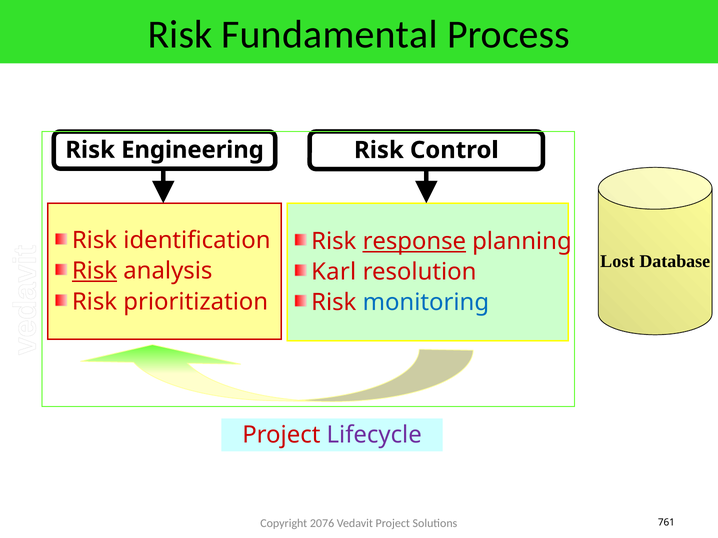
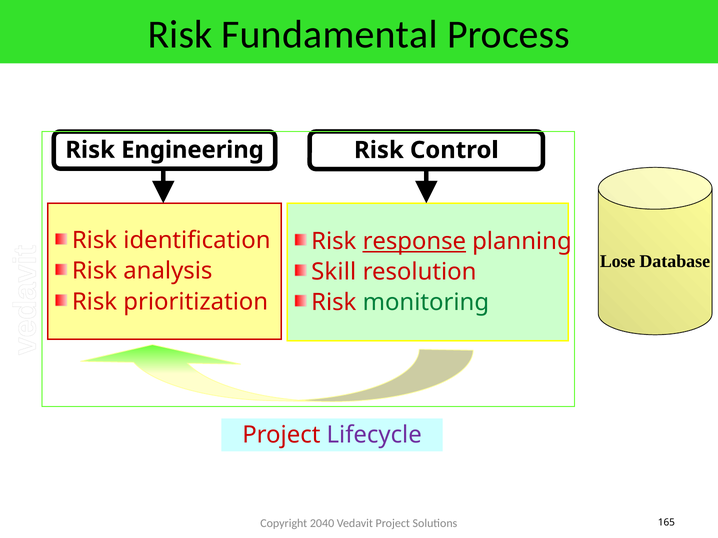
Lost: Lost -> Lose (618, 262)
Risk underline: present -> none (95, 271)
Karl: Karl -> Skill (334, 272)
monitoring colour: blue -> green (426, 303)
2076: 2076 -> 2040 (322, 524)
761: 761 -> 165 (666, 523)
